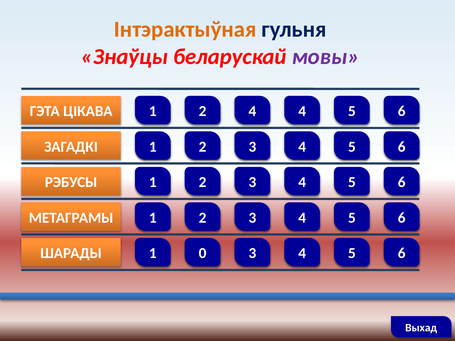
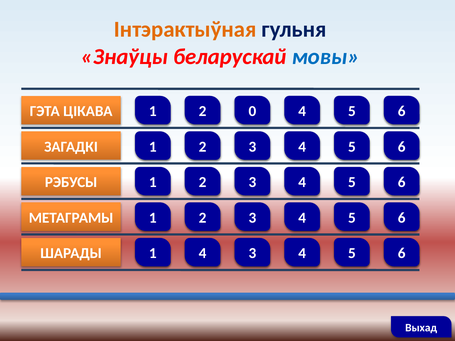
мовы colour: purple -> blue (326, 57)
2 4: 4 -> 0 (252, 111)
1 0: 0 -> 4 (203, 253)
